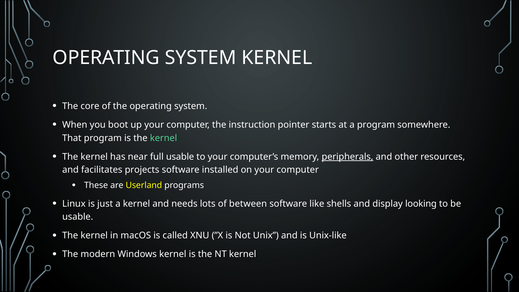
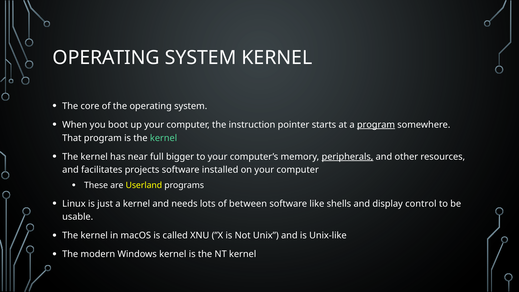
program underline: none -> present (376, 125)
full usable: usable -> bigger (180, 157)
looking: looking -> control (421, 204)
